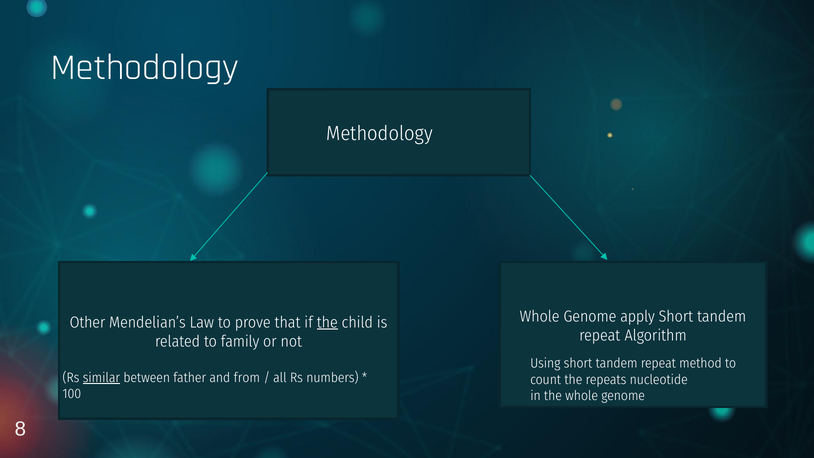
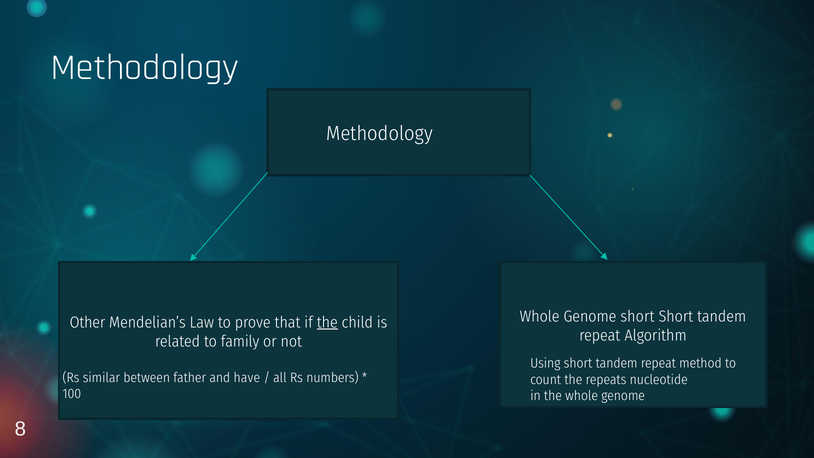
Genome apply: apply -> short (637, 317)
similar underline: present -> none (101, 378)
from: from -> have (247, 378)
